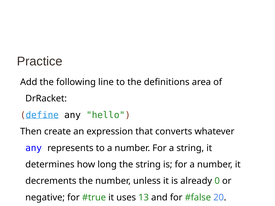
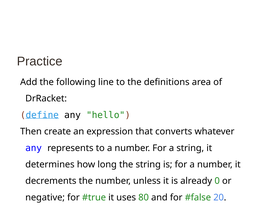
13: 13 -> 80 (144, 198)
